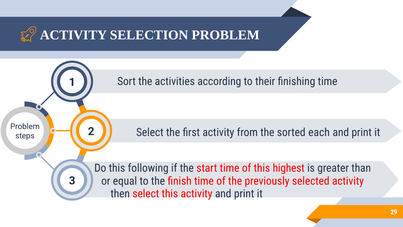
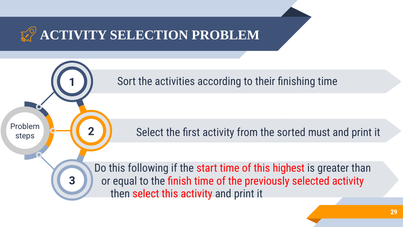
each: each -> must (319, 132)
